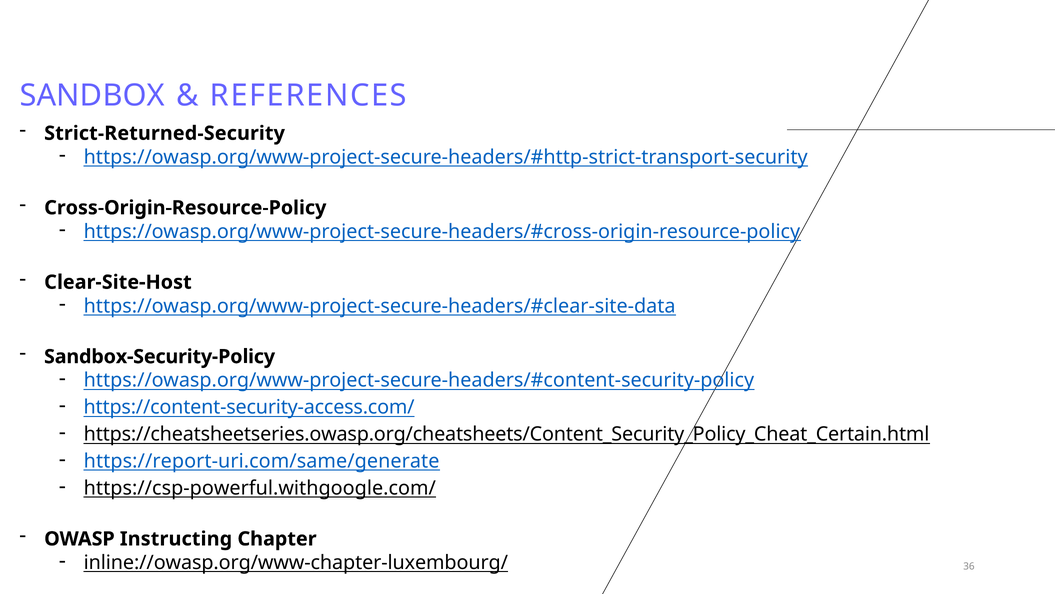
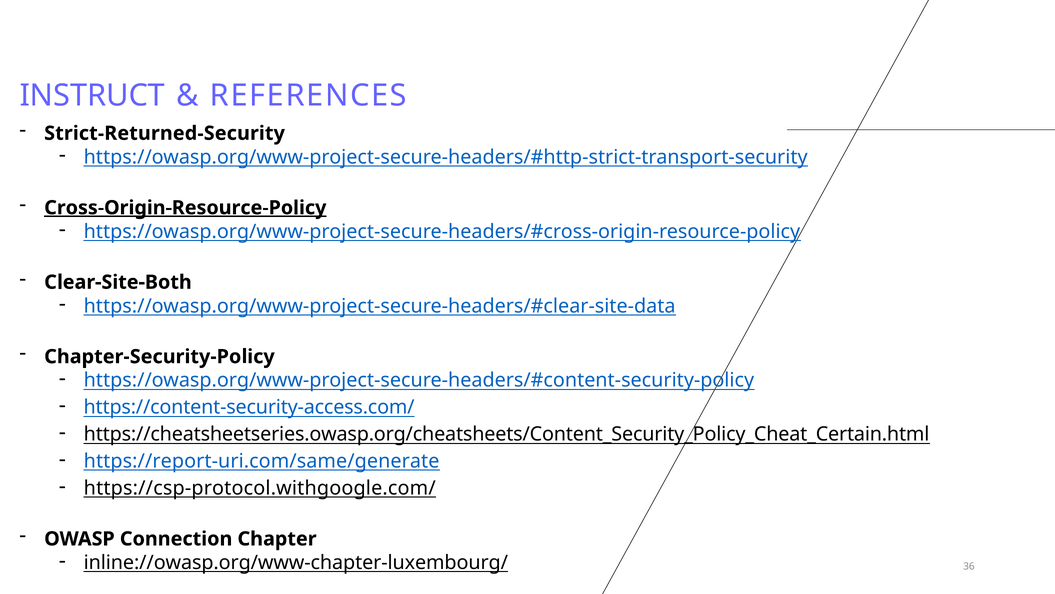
SANDBOX: SANDBOX -> INSTRUCT (92, 95)
Cross-Origin-Resource-Policy underline: none -> present (185, 208)
Clear-Site-Host: Clear-Site-Host -> Clear-Site-Both (118, 282)
Sandbox-Security-Policy: Sandbox-Security-Policy -> Chapter-Security-Policy (159, 356)
https://csp-powerful.withgoogle.com/: https://csp-powerful.withgoogle.com/ -> https://csp-protocol.withgoogle.com/ (260, 488)
Instructing: Instructing -> Connection (176, 538)
